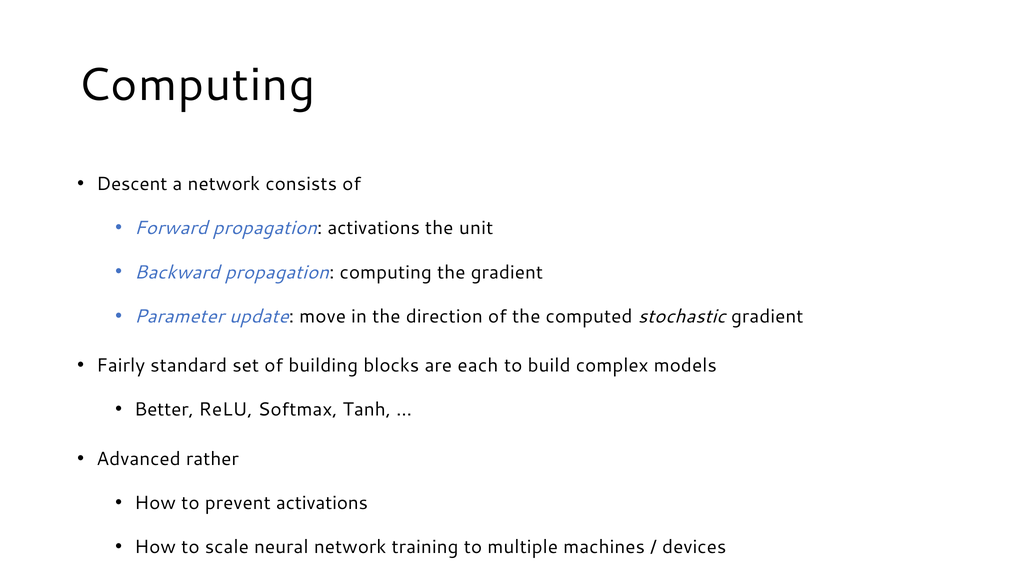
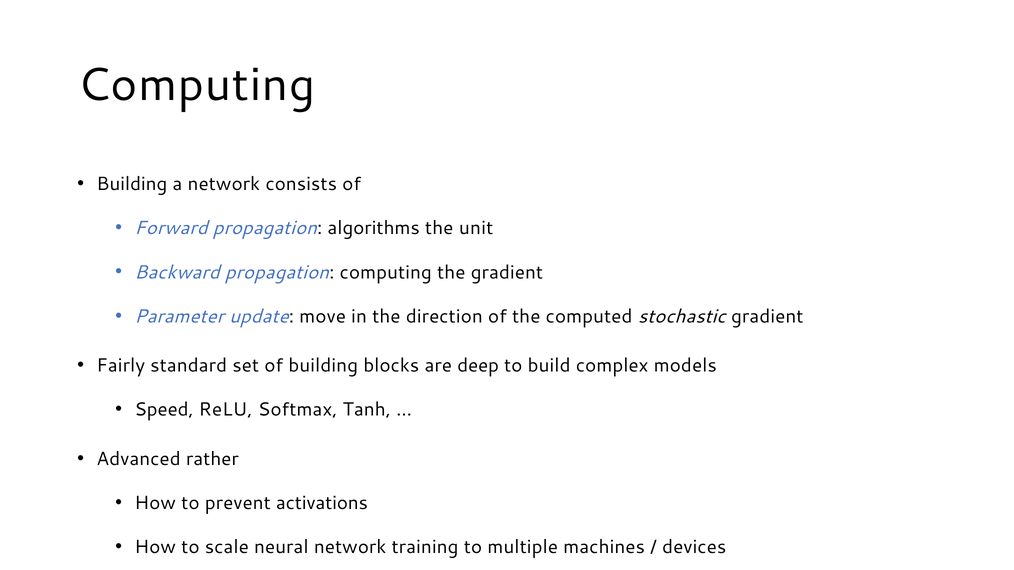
Descent: Descent -> Building (132, 184)
propagation activations: activations -> algorithms (374, 228)
each: each -> deep (478, 366)
Better: Better -> Speed (164, 410)
